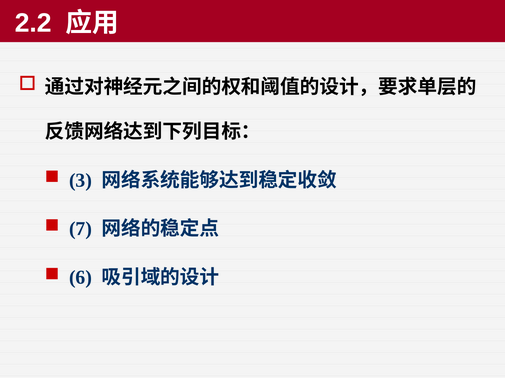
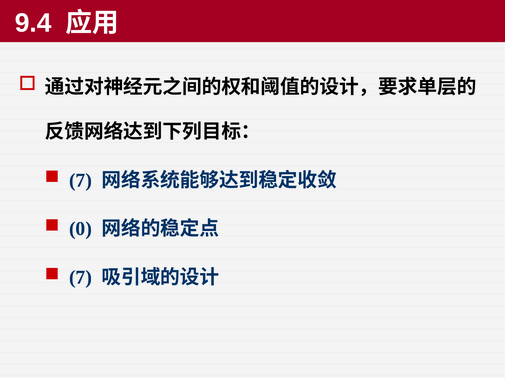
2.2: 2.2 -> 9.4 (33, 23)
3: 3 -> 7 (80, 181)
7: 7 -> 0 (80, 229)
6: 6 -> 7 (80, 278)
